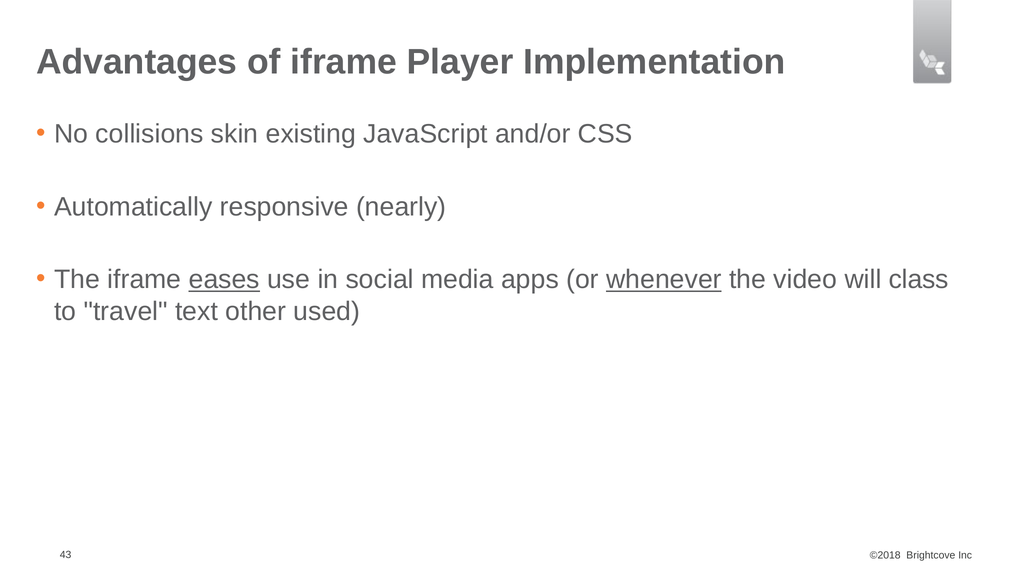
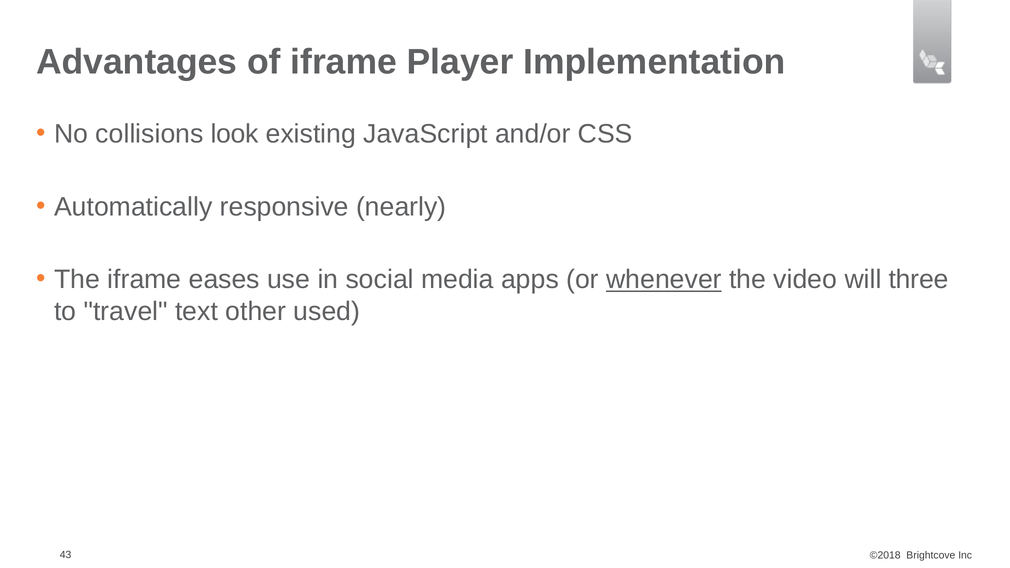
skin: skin -> look (235, 134)
eases underline: present -> none (224, 280)
class: class -> three (919, 280)
